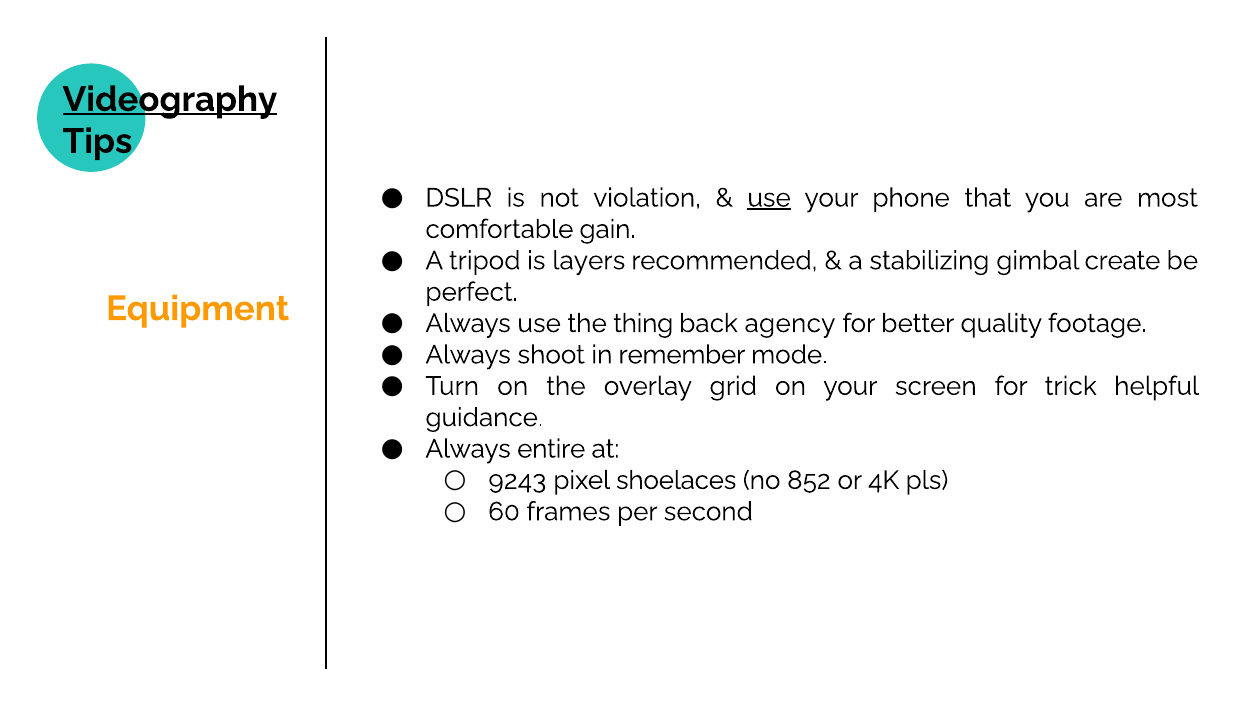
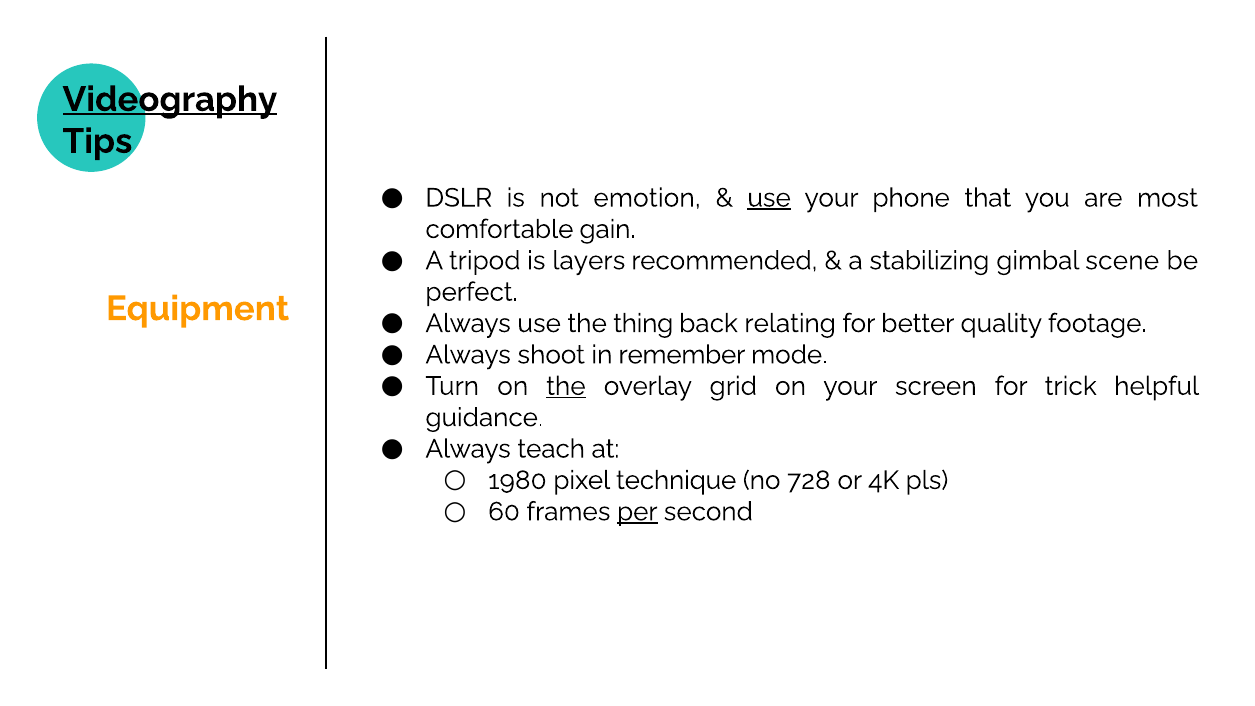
violation: violation -> emotion (647, 198)
create: create -> scene (1122, 261)
agency: agency -> relating (790, 323)
the underline: none -> present (566, 386)
entire: entire -> teach (551, 449)
9243: 9243 -> 1980 (517, 480)
shoelaces: shoelaces -> technique (676, 480)
852: 852 -> 728 (809, 480)
per underline: none -> present (637, 512)
